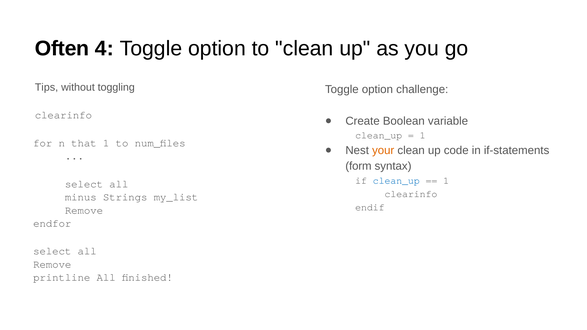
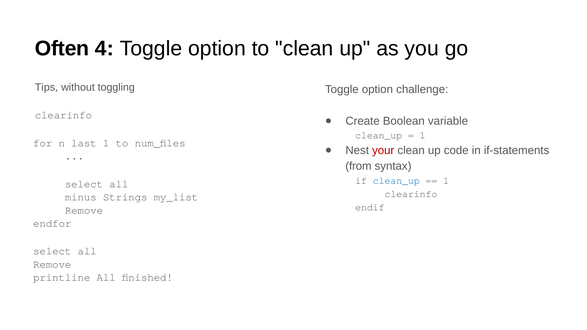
that: that -> last (84, 143)
your colour: orange -> red (383, 150)
form: form -> from (358, 166)
